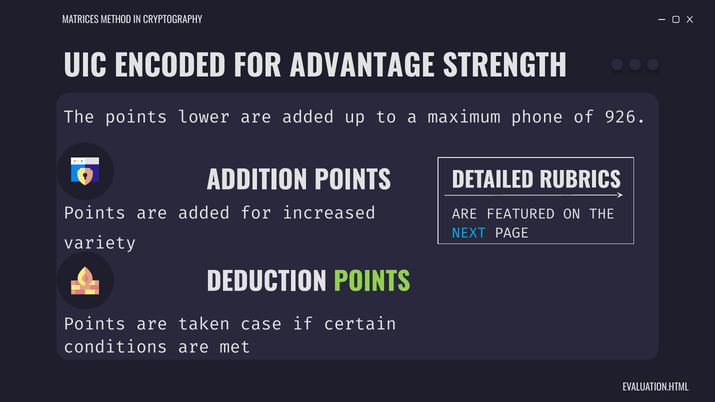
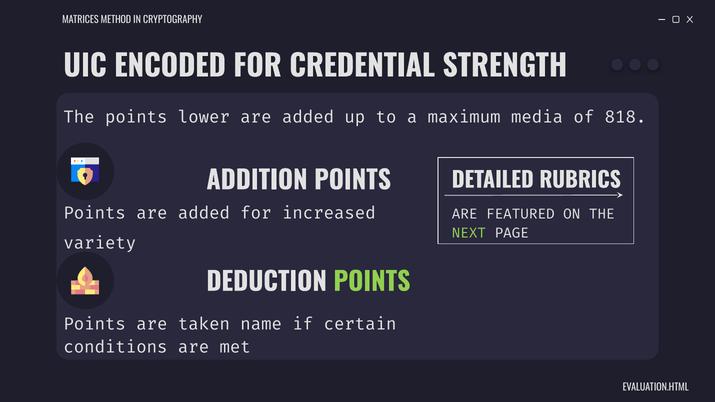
ADVANTAGE: ADVANTAGE -> CREDENTIAL (362, 67)
phone: phone -> media (537, 117)
926: 926 -> 818 (626, 117)
NEXT colour: light blue -> light green (469, 233)
case: case -> name (261, 324)
